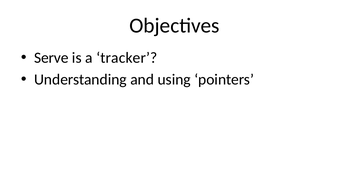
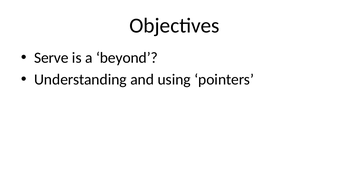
tracker: tracker -> beyond (127, 58)
